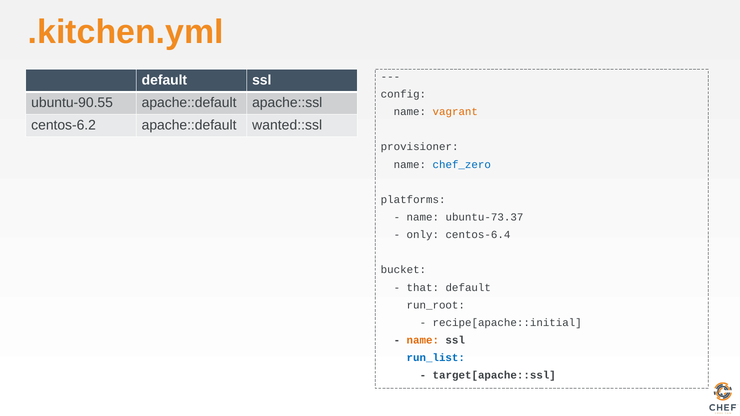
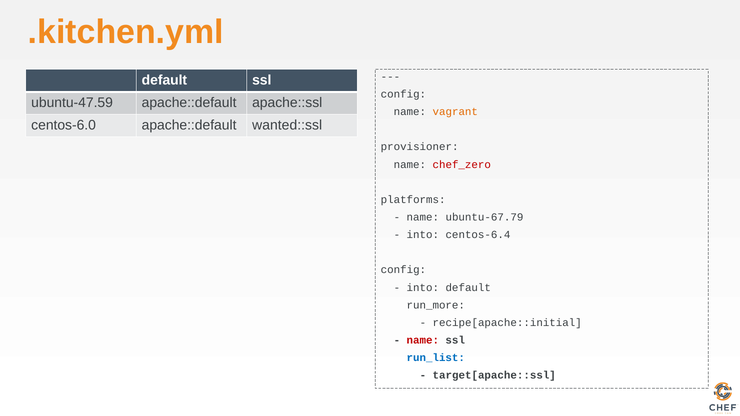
ubuntu-90.55: ubuntu-90.55 -> ubuntu-47.59 (72, 103)
centos-6.2: centos-6.2 -> centos-6.0 (64, 125)
chef_zero colour: blue -> red (462, 165)
ubuntu-73.37: ubuntu-73.37 -> ubuntu-67.79 (484, 217)
only: only -> into (423, 235)
bucket: bucket -> config (403, 270)
that: that -> into (423, 288)
run_root: run_root -> run_more (436, 305)
name colour: orange -> red (423, 340)
